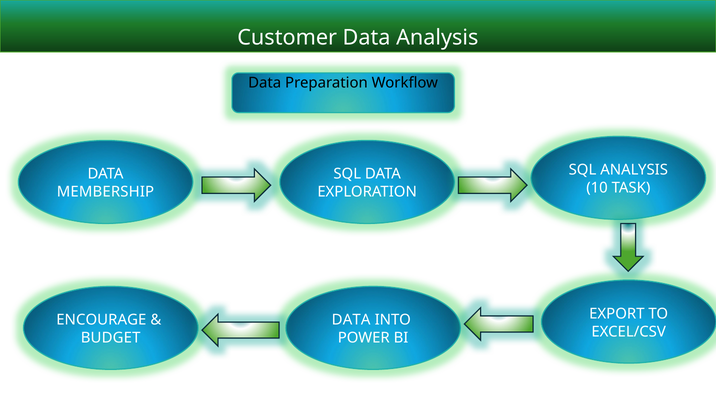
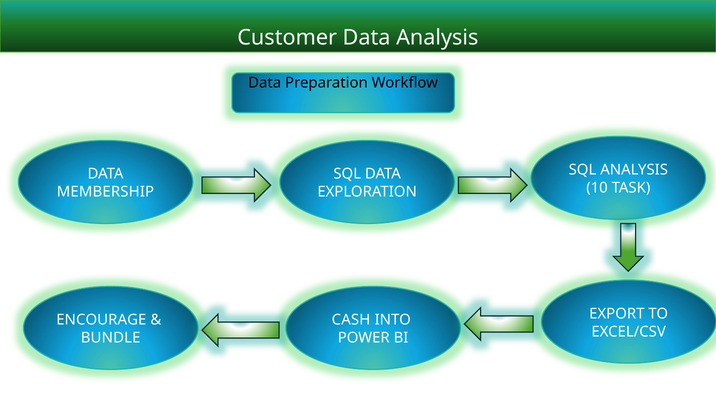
DATA: DATA -> CASH (351, 320)
BUDGET: BUDGET -> BUNDLE (111, 338)
